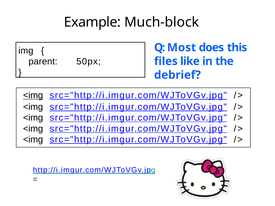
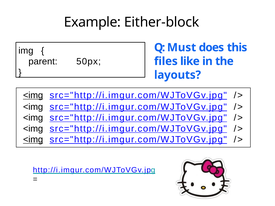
Much-block: Much-block -> Either-block (162, 22)
Most: Most -> Must (182, 48)
debrief: debrief -> layouts (178, 75)
<img underline: none -> present (33, 140)
